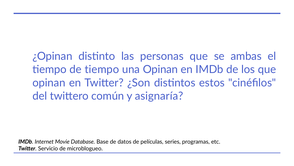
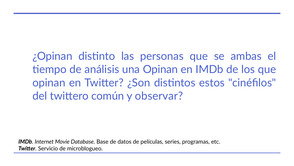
de tiempo: tiempo -> análisis (102, 69)
asignaría: asignaría -> observar (159, 96)
